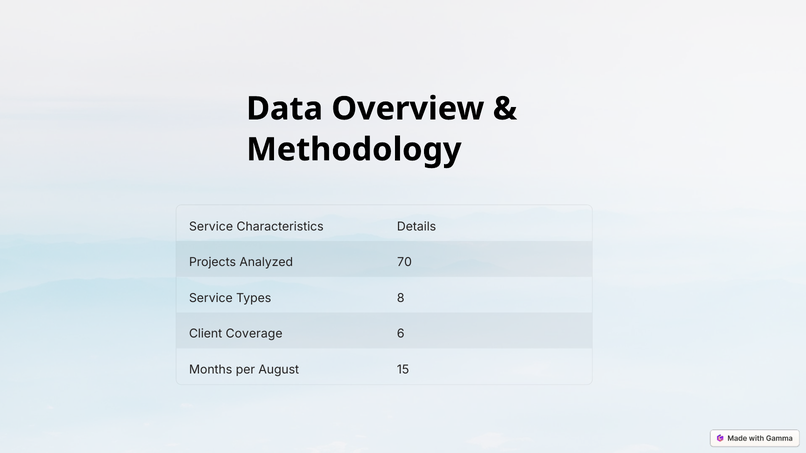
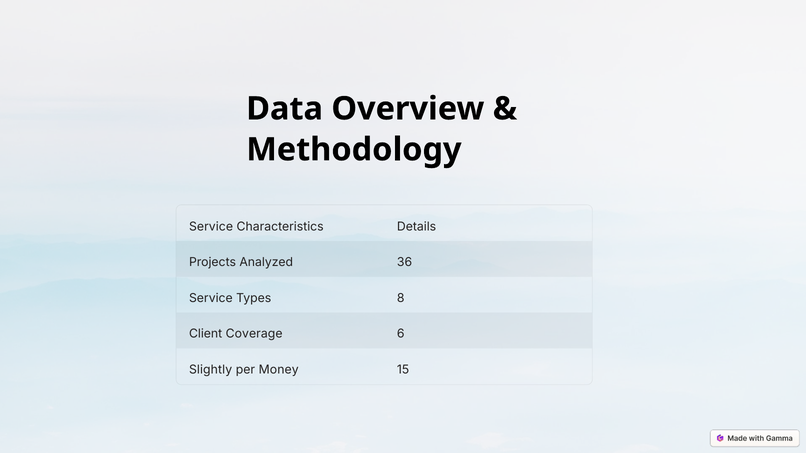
70: 70 -> 36 (405, 263)
Months: Months -> Slightly (211, 370)
August: August -> Money (279, 370)
